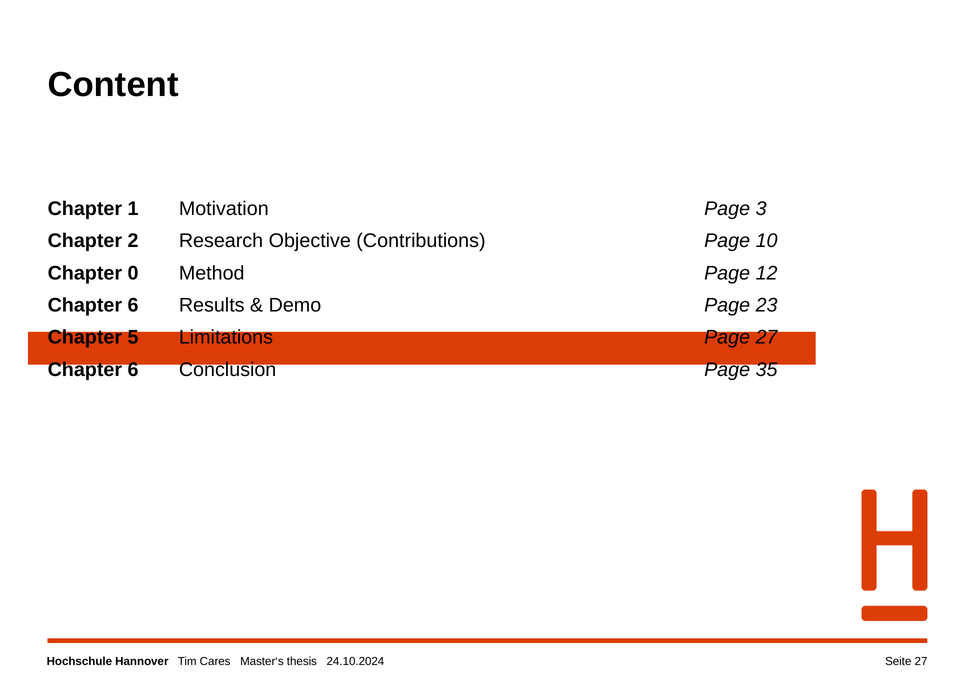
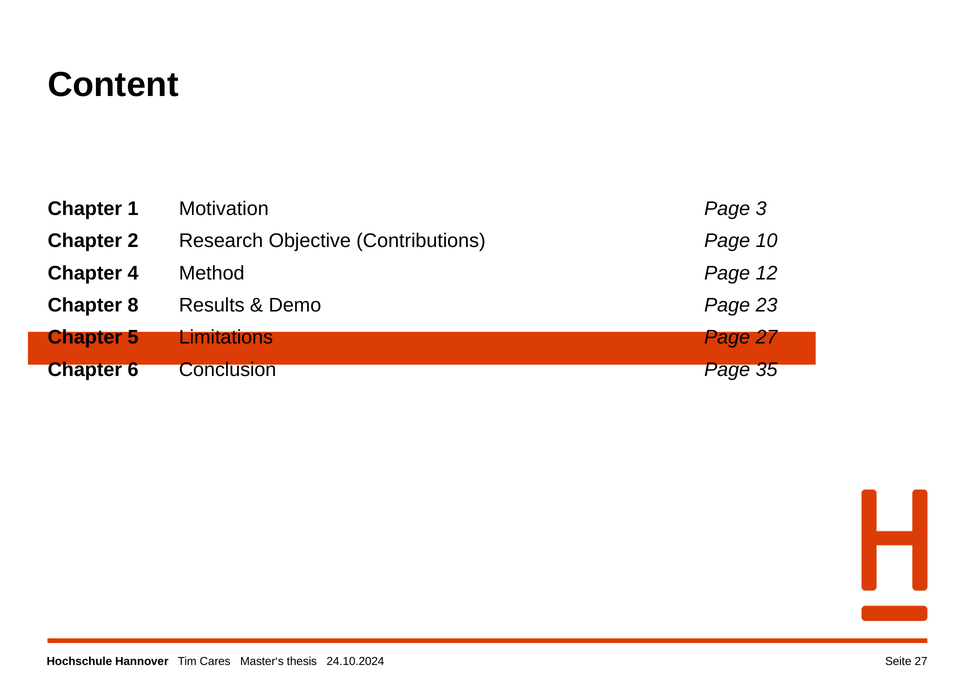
0: 0 -> 4 (133, 273)
6: 6 -> 8 (133, 305)
